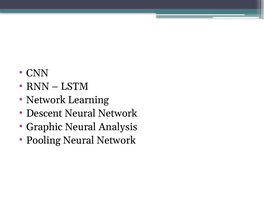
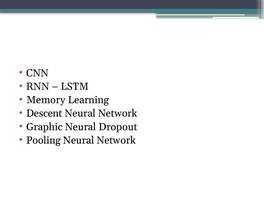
Network: Network -> Memory (46, 100)
Analysis: Analysis -> Dropout (118, 127)
